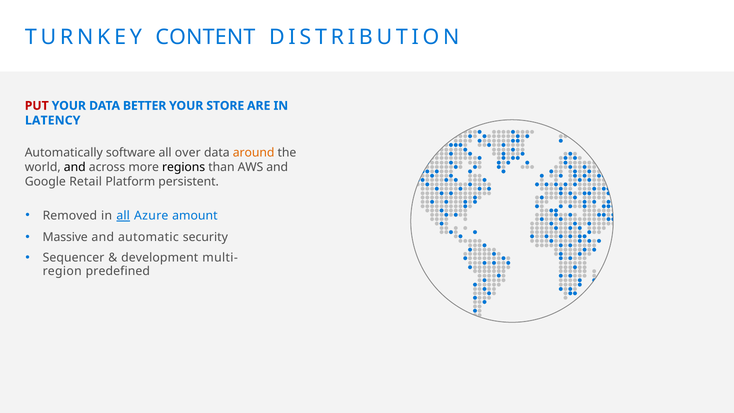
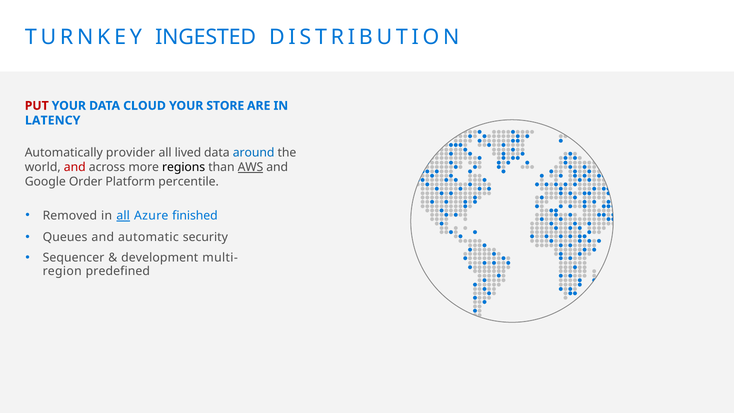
CONTENT: CONTENT -> INGESTED (206, 37)
BETTER: BETTER -> CLOUD (145, 106)
software: software -> provider (131, 153)
over: over -> lived (188, 153)
around colour: orange -> blue (254, 153)
and colour: black -> red (75, 167)
AWS underline: none -> present (250, 167)
Retail: Retail -> Order (86, 182)
persistent: persistent -> percentile (189, 182)
amount: amount -> finished (195, 216)
Massive: Massive -> Queues (65, 237)
